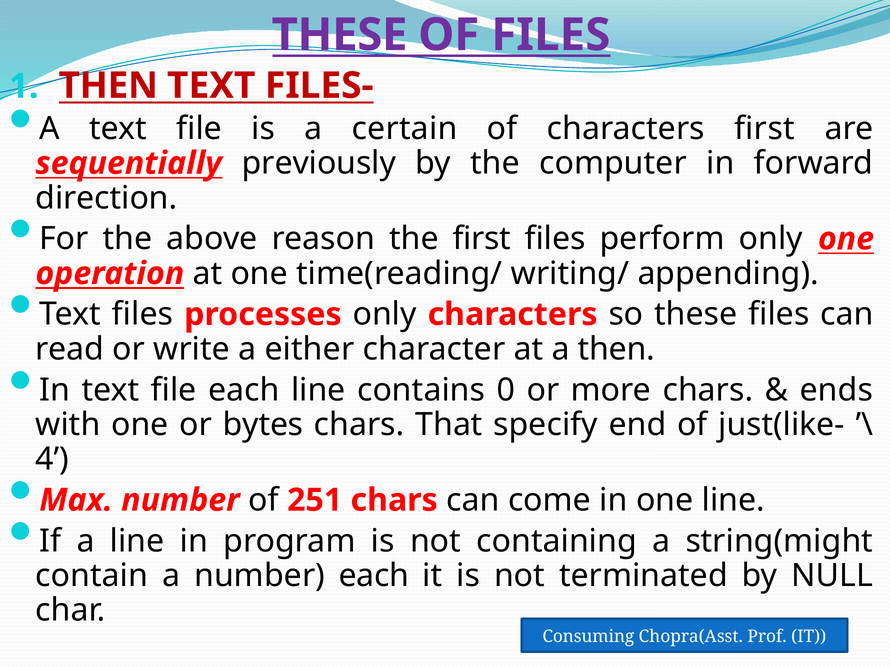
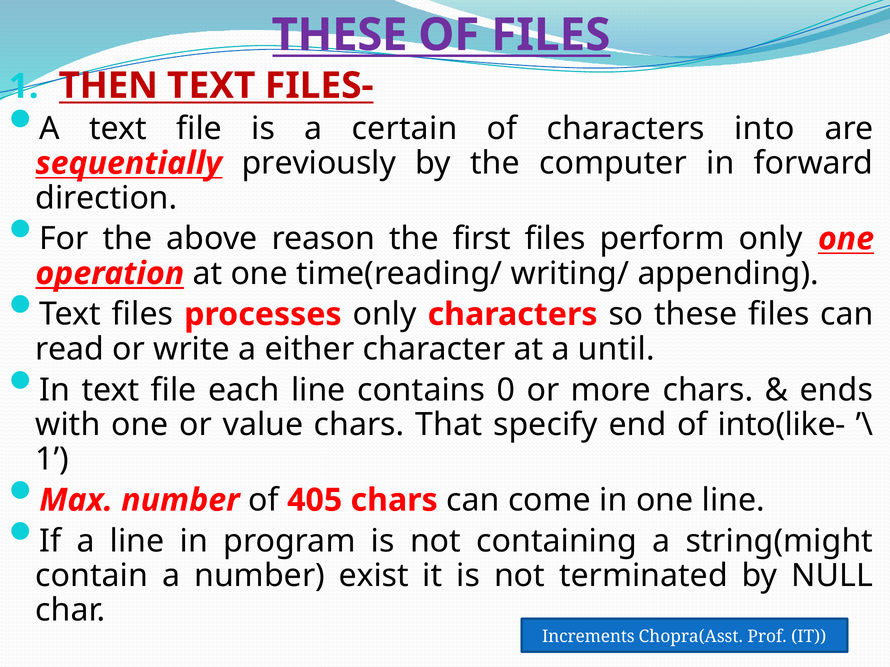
characters first: first -> into (764, 129)
a then: then -> until (616, 349)
bytes: bytes -> value (263, 425)
just(like-: just(like- -> into(like- (782, 425)
4: 4 -> 1 (52, 460)
251: 251 -> 405 (315, 500)
number each: each -> exist (374, 576)
Consuming: Consuming -> Increments (588, 637)
